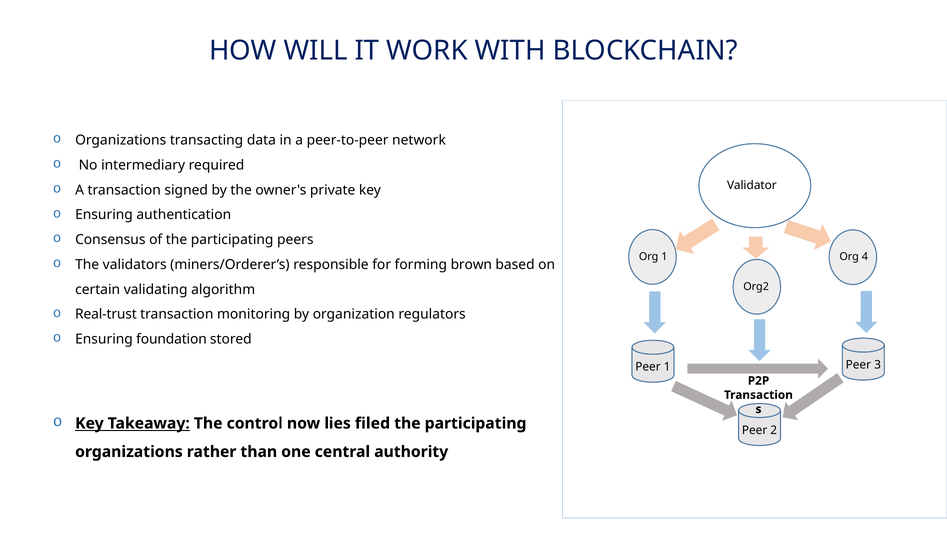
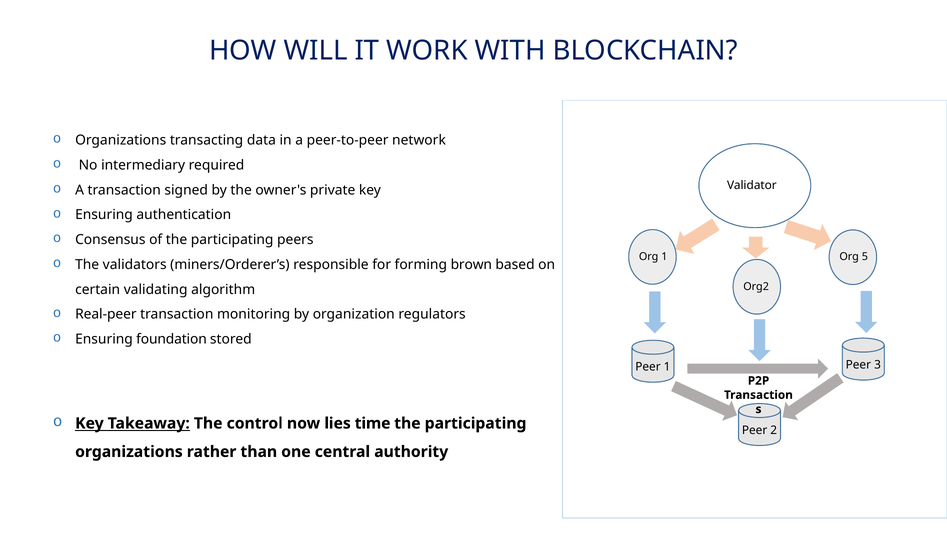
4: 4 -> 5 (865, 257)
Real-trust: Real-trust -> Real-peer (106, 314)
filed: filed -> time (373, 423)
